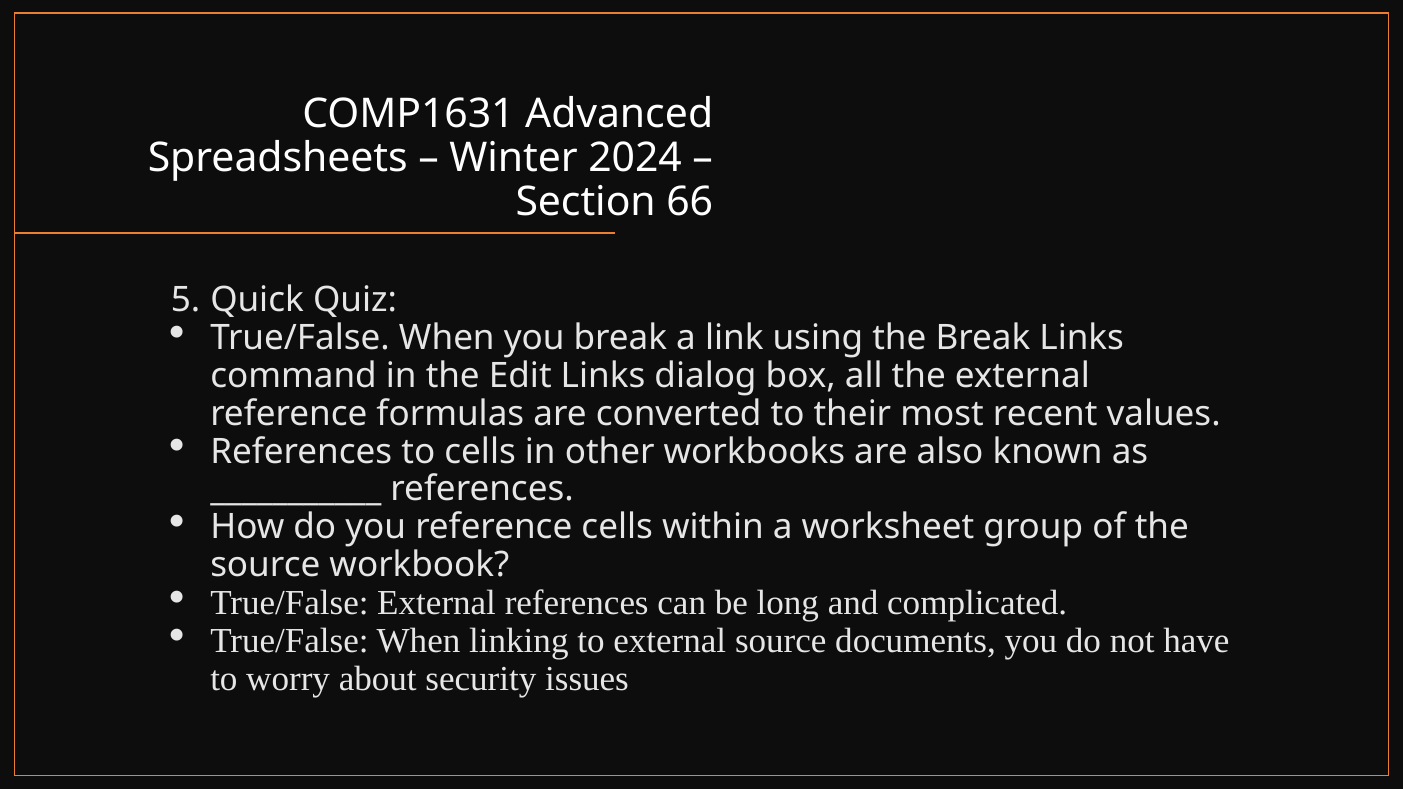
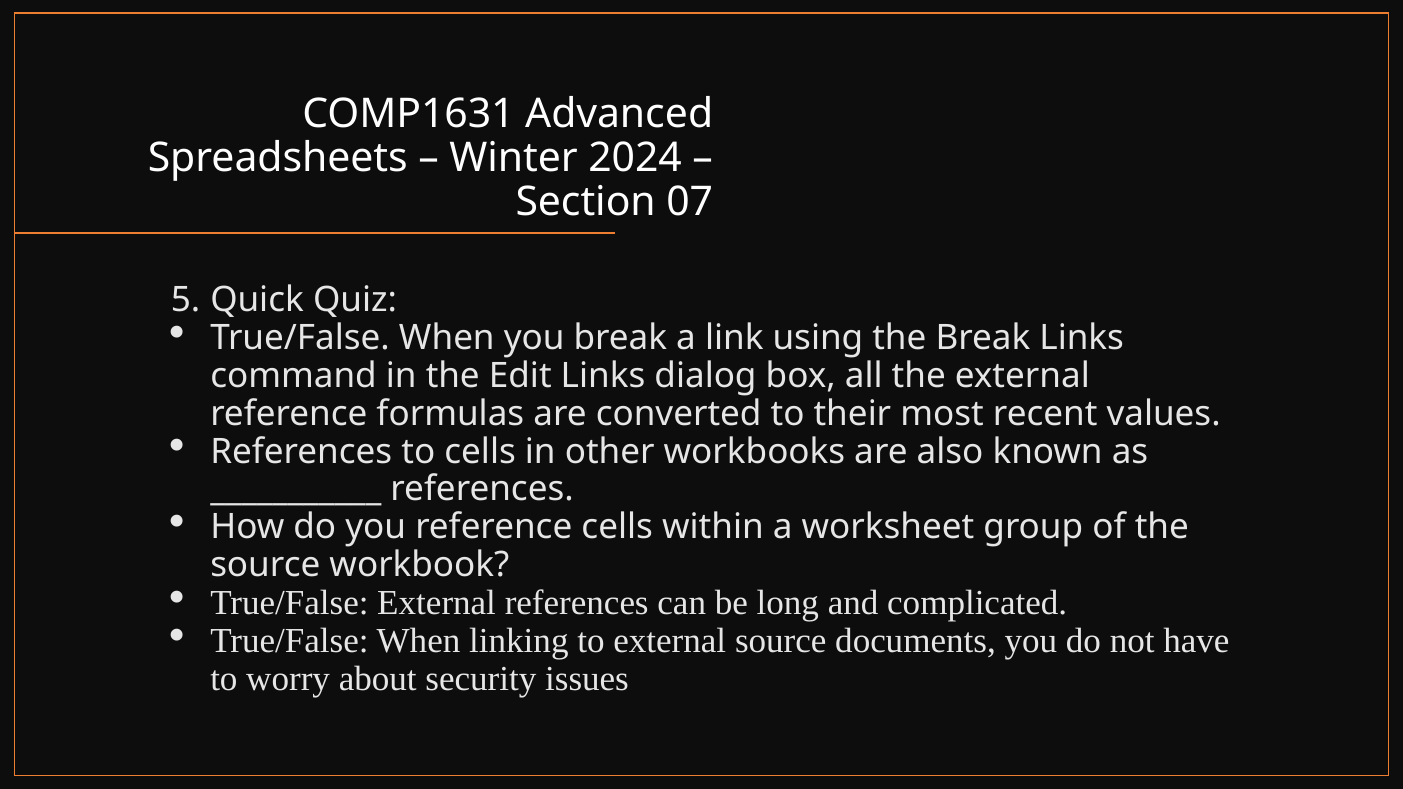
66: 66 -> 07 (690, 202)
